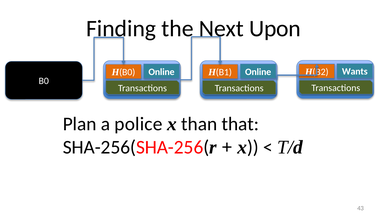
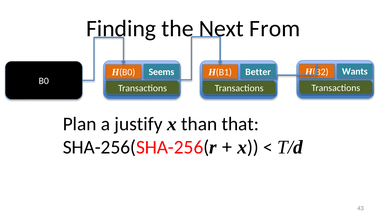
Upon: Upon -> From (275, 29)
Online: Online -> Seems (161, 72)
Online: Online -> Better (258, 72)
police: police -> justify (139, 124)
